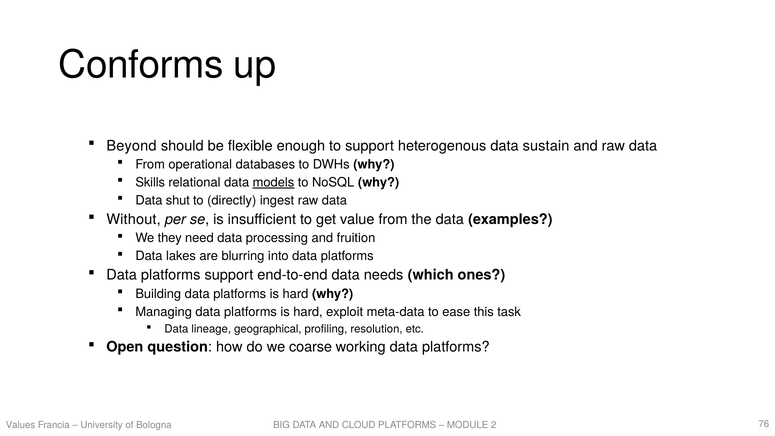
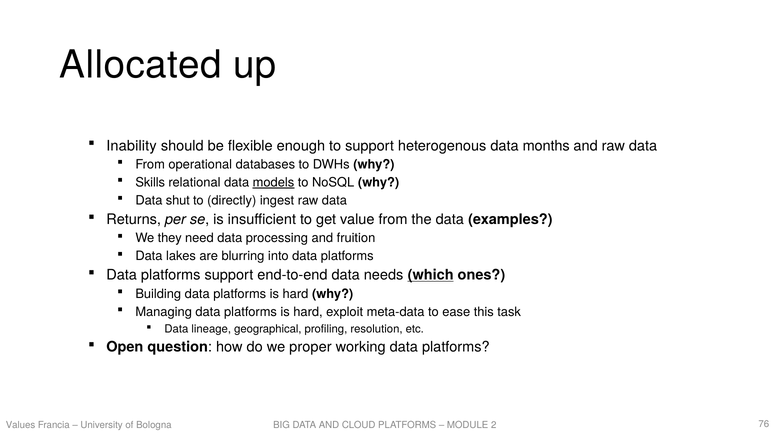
Conforms: Conforms -> Allocated (141, 65)
Beyond: Beyond -> Inability (131, 146)
sustain: sustain -> months (546, 146)
Without: Without -> Returns (134, 219)
which underline: none -> present (431, 275)
coarse: coarse -> proper (310, 347)
